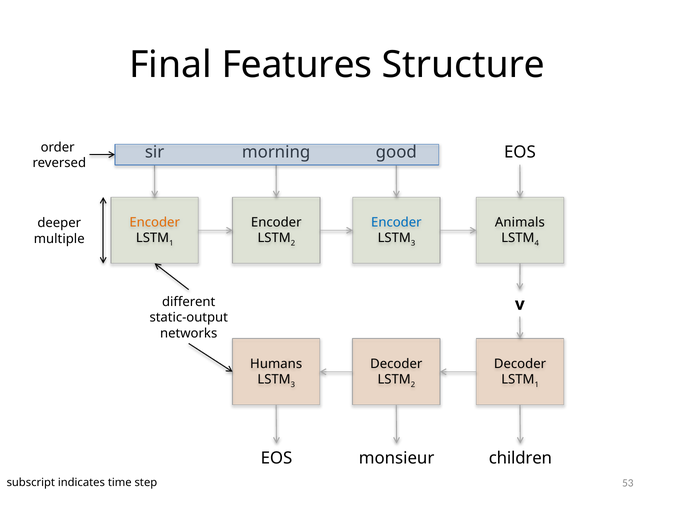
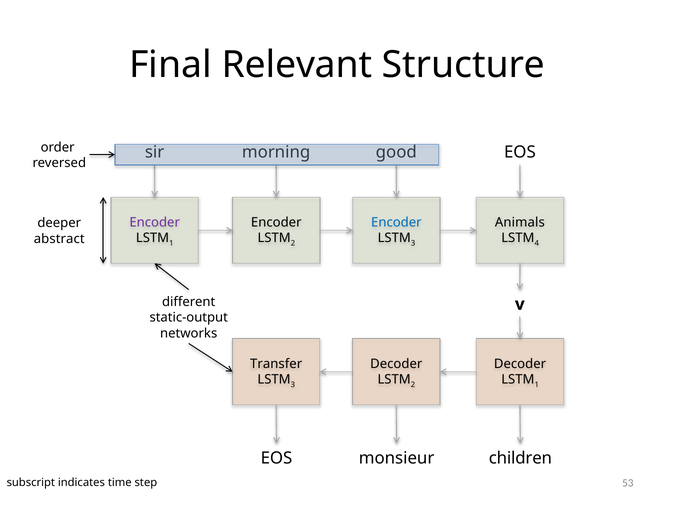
Features: Features -> Relevant (297, 65)
Encoder colour: orange -> purple (155, 222)
multiple: multiple -> abstract (59, 239)
Humans: Humans -> Transfer (276, 363)
